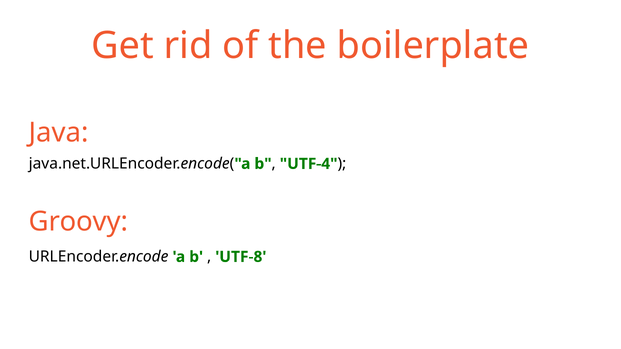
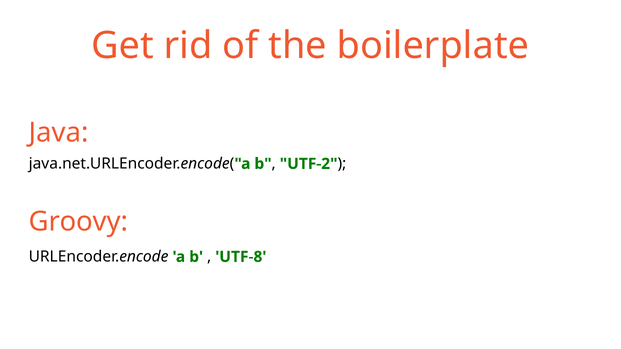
UTF-4: UTF-4 -> UTF-2 (309, 164)
